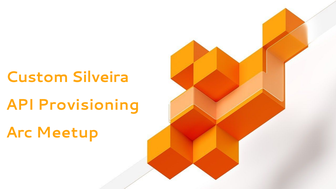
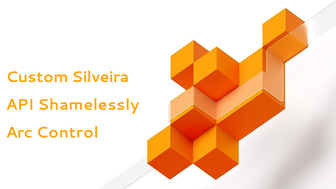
Provisioning: Provisioning -> Shamelessly (89, 105)
Meetup: Meetup -> Control (67, 133)
